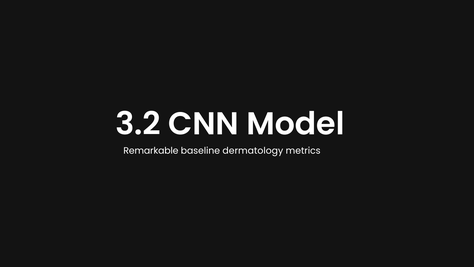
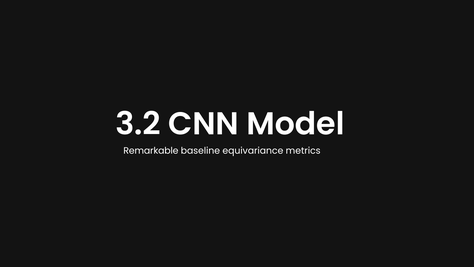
dermatology: dermatology -> equivariance (253, 151)
